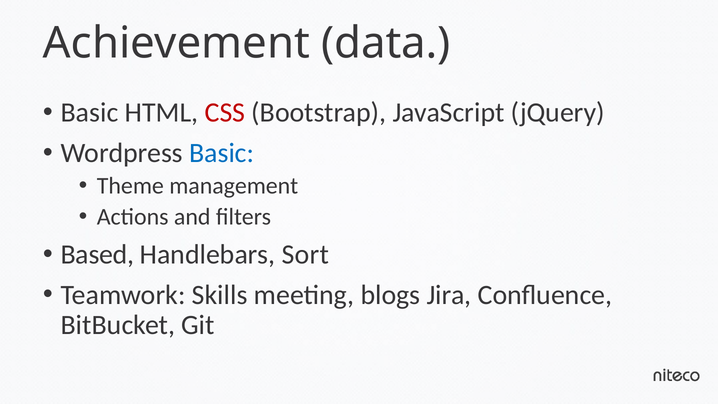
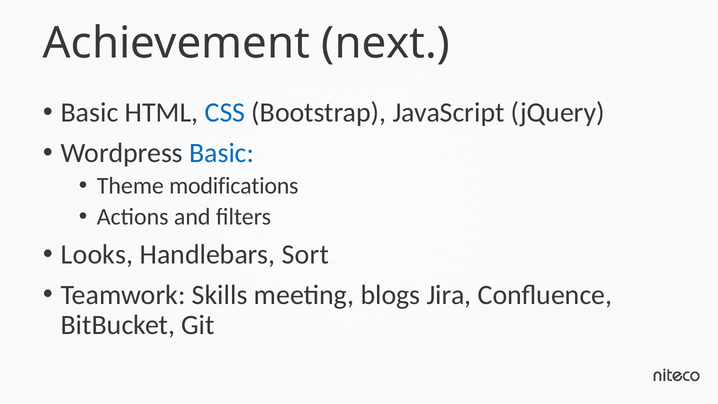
data: data -> next (386, 43)
CSS colour: red -> blue (225, 113)
management: management -> modifications (234, 186)
Based: Based -> Looks (97, 255)
